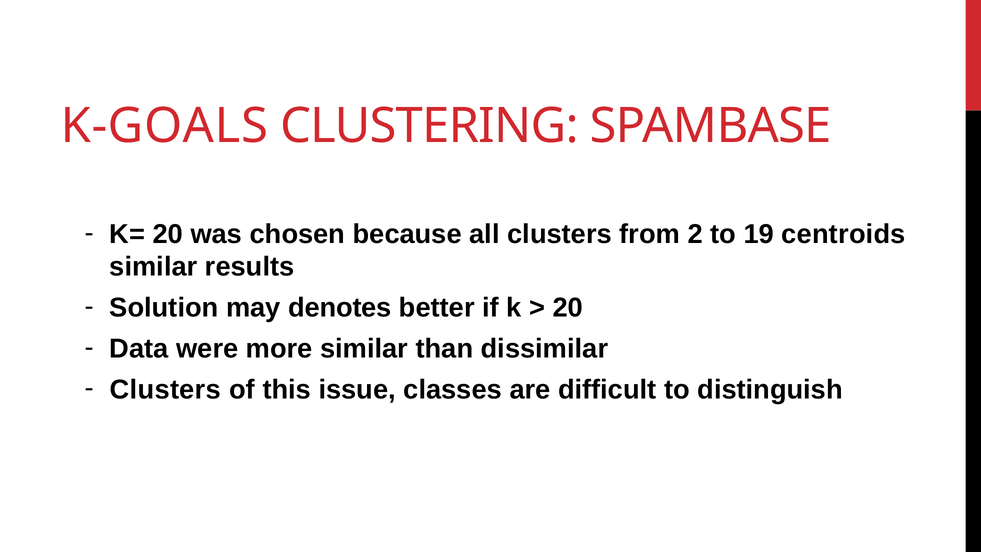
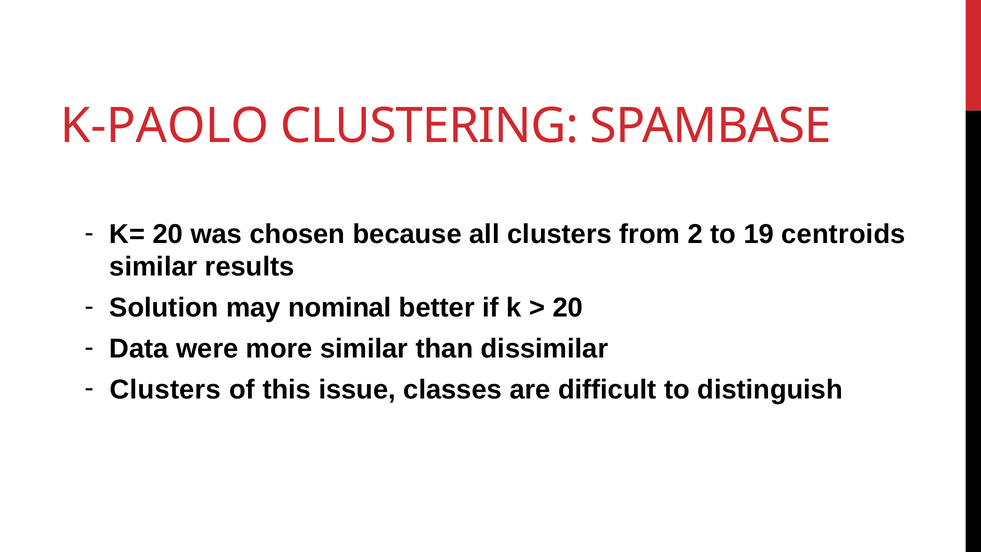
K-GOALS: K-GOALS -> K-PAOLO (165, 126)
denotes: denotes -> nominal (340, 308)
